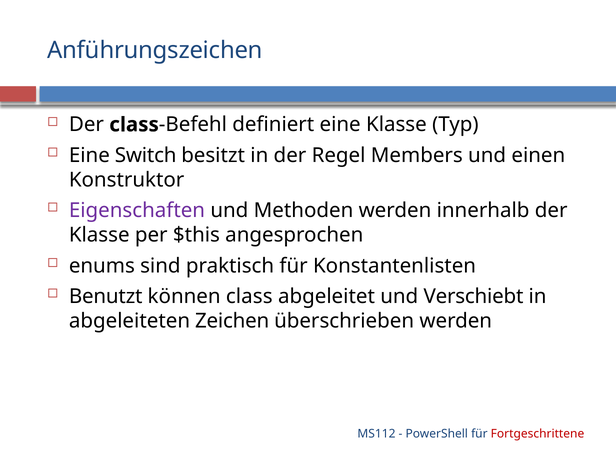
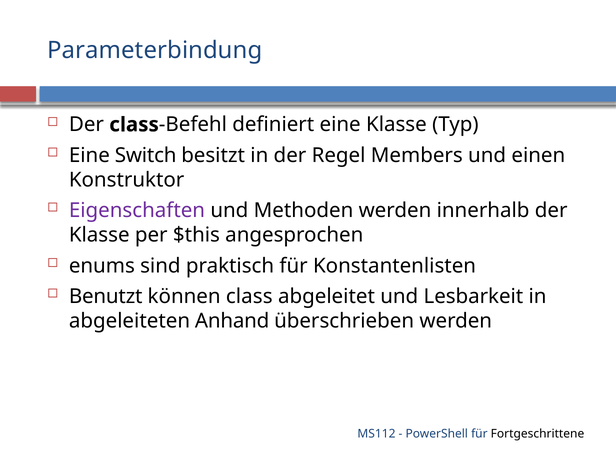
Anführungszeichen: Anführungszeichen -> Parameterbindung (155, 50)
Verschiebt: Verschiebt -> Lesbarkeit (473, 296)
Zeichen: Zeichen -> Anhand (232, 321)
Fortgeschrittene colour: red -> black (537, 434)
